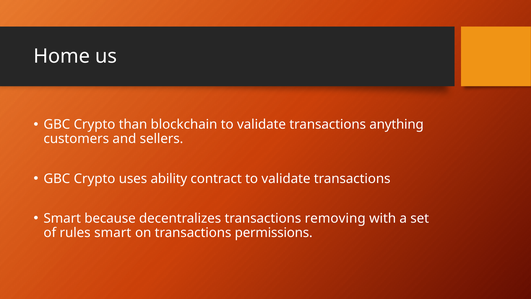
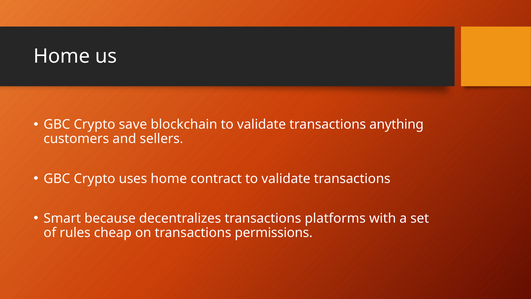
than: than -> save (133, 124)
uses ability: ability -> home (169, 179)
removing: removing -> platforms (335, 218)
rules smart: smart -> cheap (113, 233)
